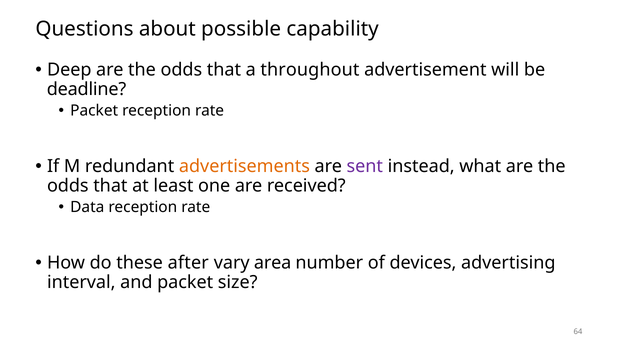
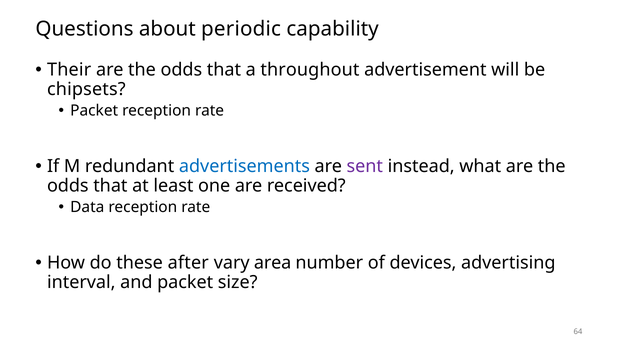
possible: possible -> periodic (241, 29)
Deep: Deep -> Their (69, 70)
deadline: deadline -> chipsets (86, 89)
advertisements colour: orange -> blue (244, 166)
